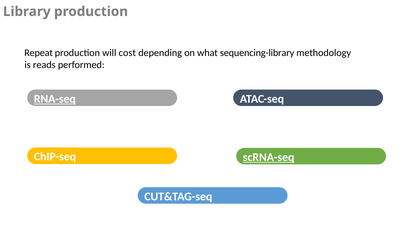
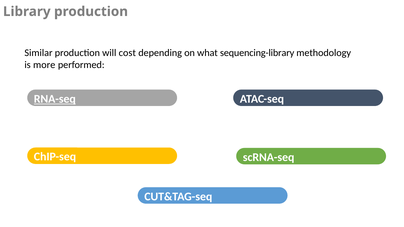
Repeat: Repeat -> Similar (38, 53)
reads: reads -> more (44, 65)
scRNA-seq underline: present -> none (269, 157)
